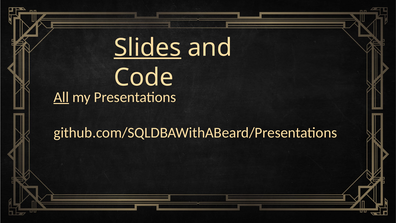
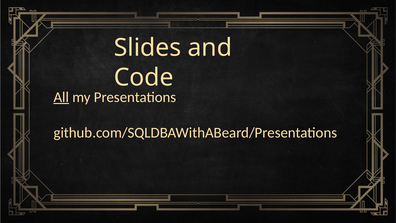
Slides underline: present -> none (147, 48)
